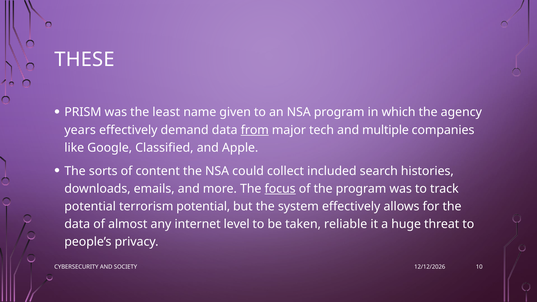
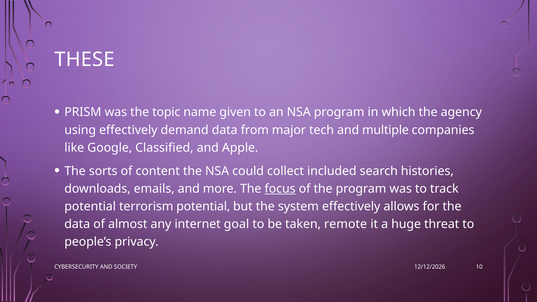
least: least -> topic (166, 112)
years: years -> using (80, 130)
from underline: present -> none (255, 130)
level: level -> goal (237, 224)
reliable: reliable -> remote (346, 224)
